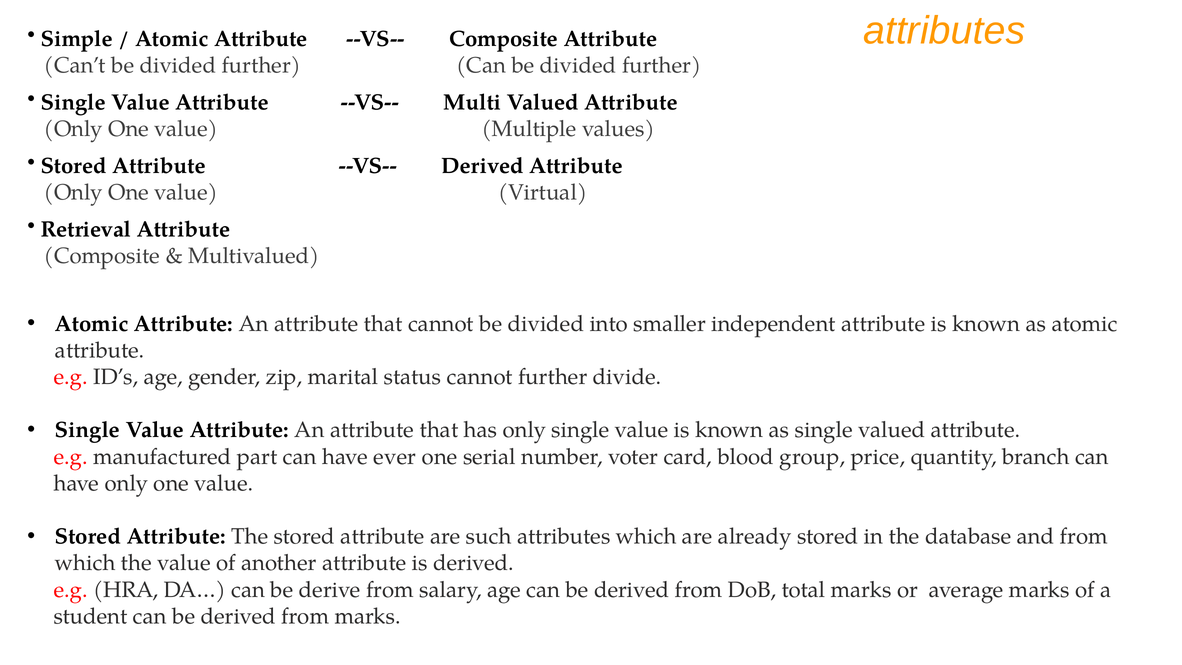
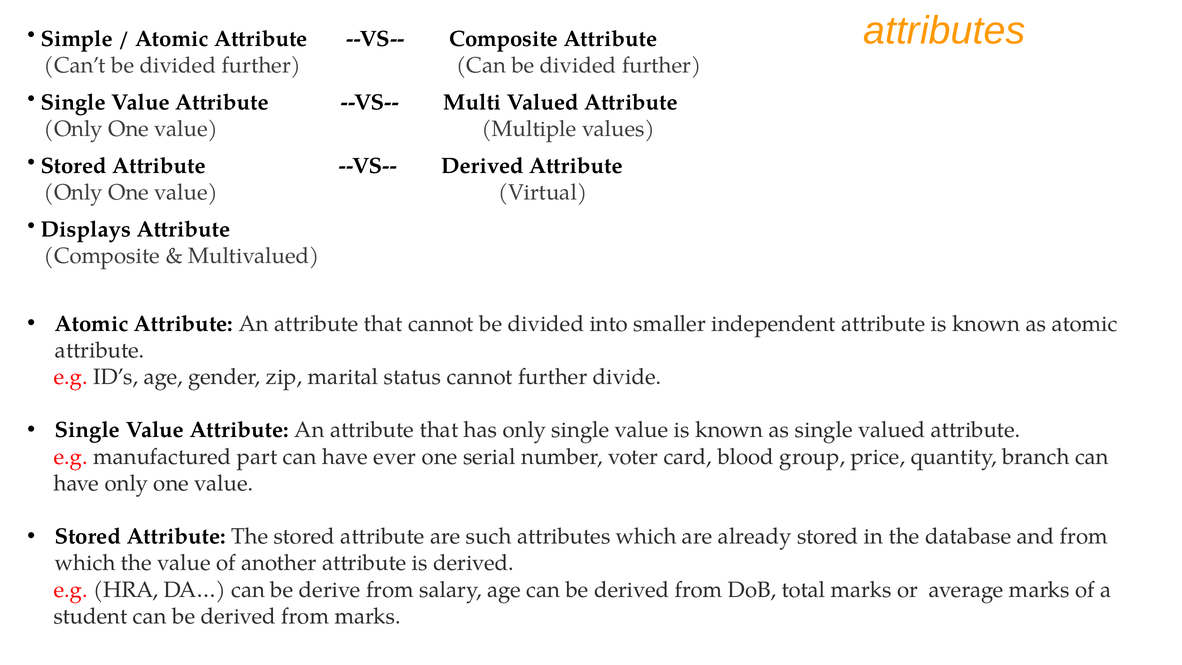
Retrieval: Retrieval -> Displays (86, 229)
